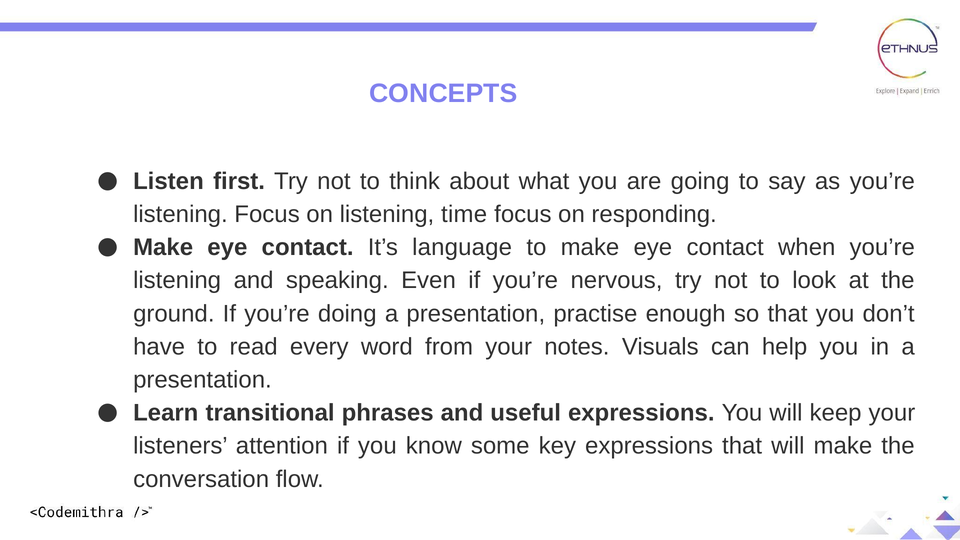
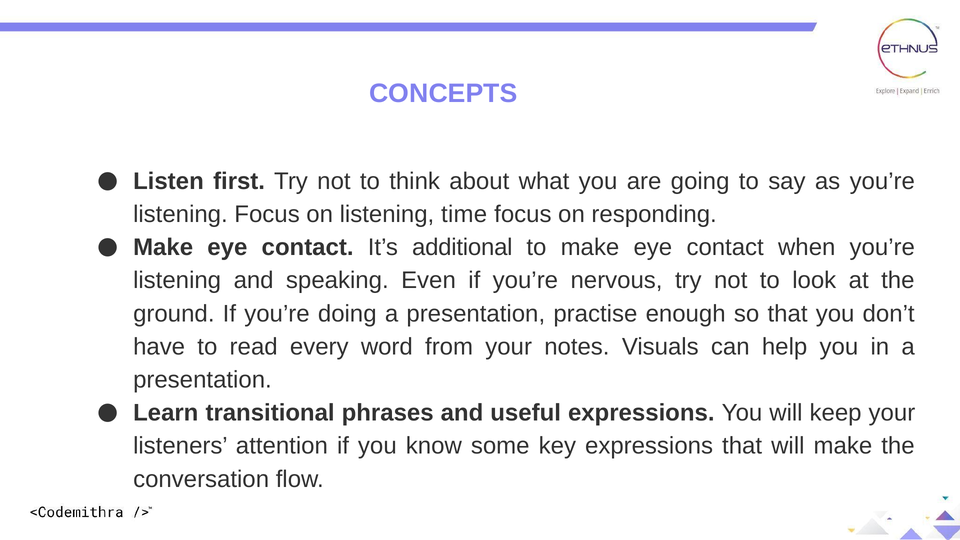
language: language -> additional (462, 247)
